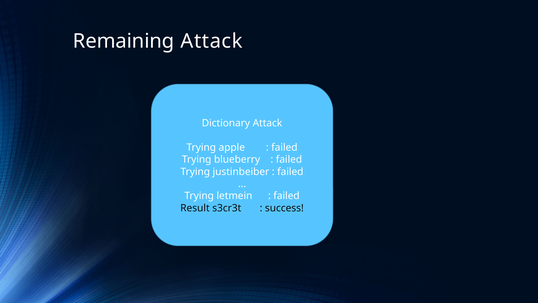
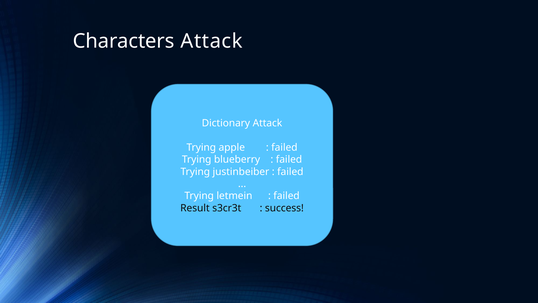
Remaining: Remaining -> Characters (124, 41)
